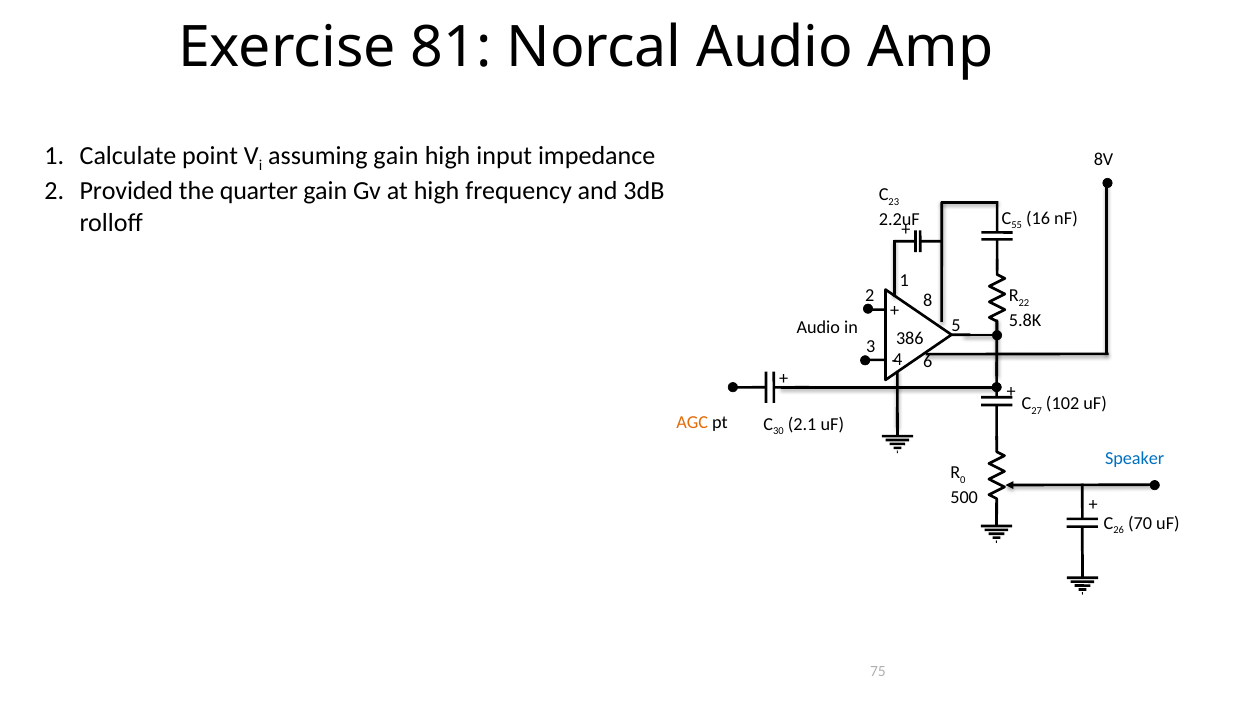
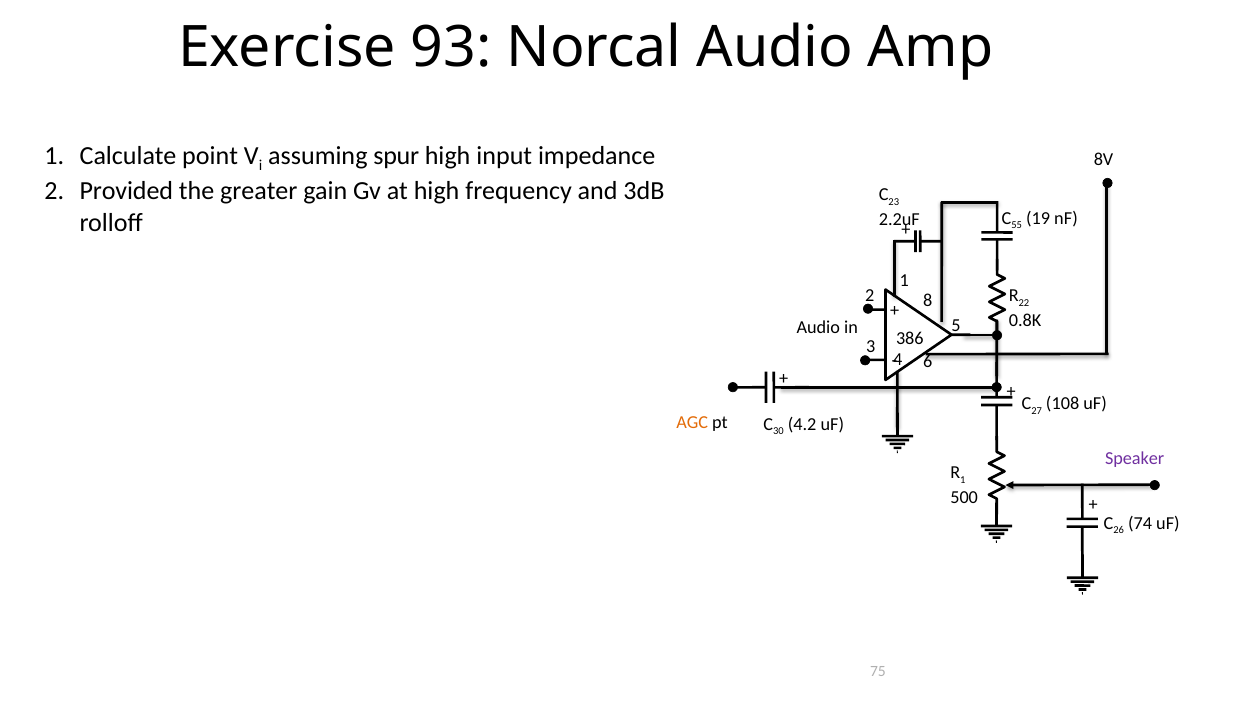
81: 81 -> 93 (451, 48)
assuming gain: gain -> spur (396, 156)
quarter: quarter -> greater (259, 191)
16: 16 -> 19 (1038, 218)
5.8K: 5.8K -> 0.8K (1025, 321)
102: 102 -> 108 (1063, 404)
2.1: 2.1 -> 4.2 (802, 424)
Speaker colour: blue -> purple (1135, 458)
0: 0 -> 1 (963, 480)
70: 70 -> 74 (1140, 523)
